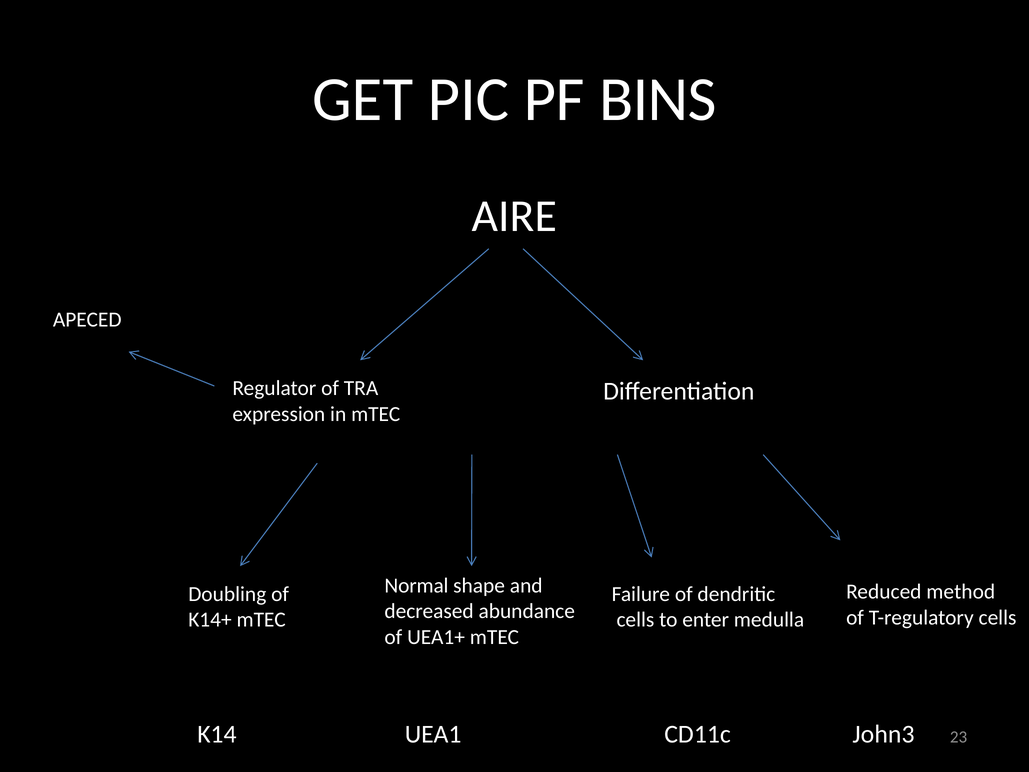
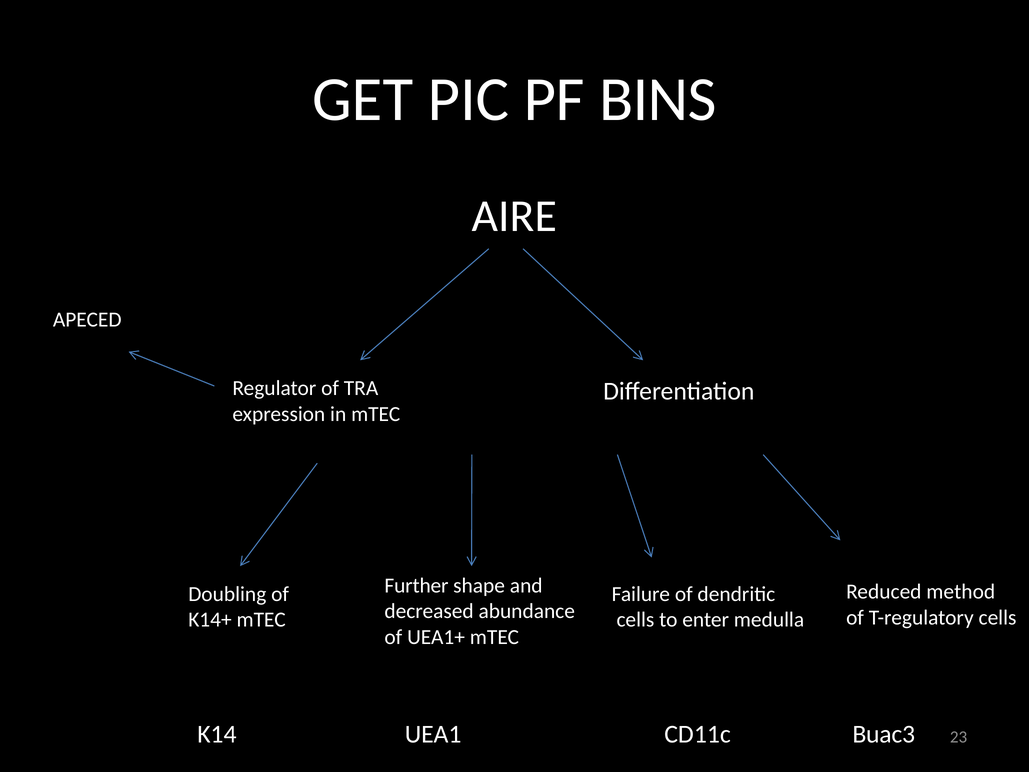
Normal: Normal -> Further (417, 585)
John3: John3 -> Buac3 (884, 734)
